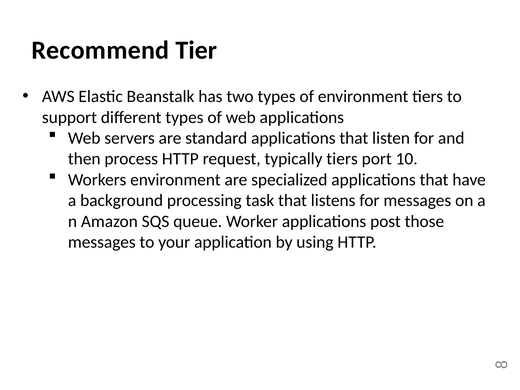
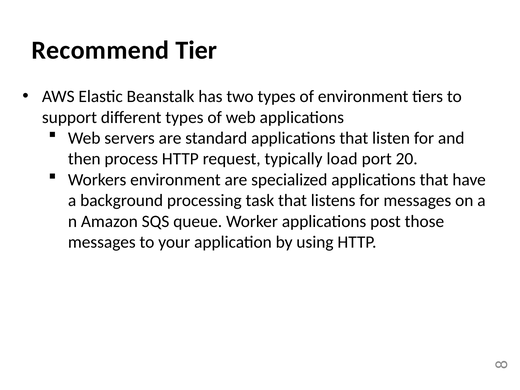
typically tiers: tiers -> load (342, 159)
10: 10 -> 20 (407, 159)
